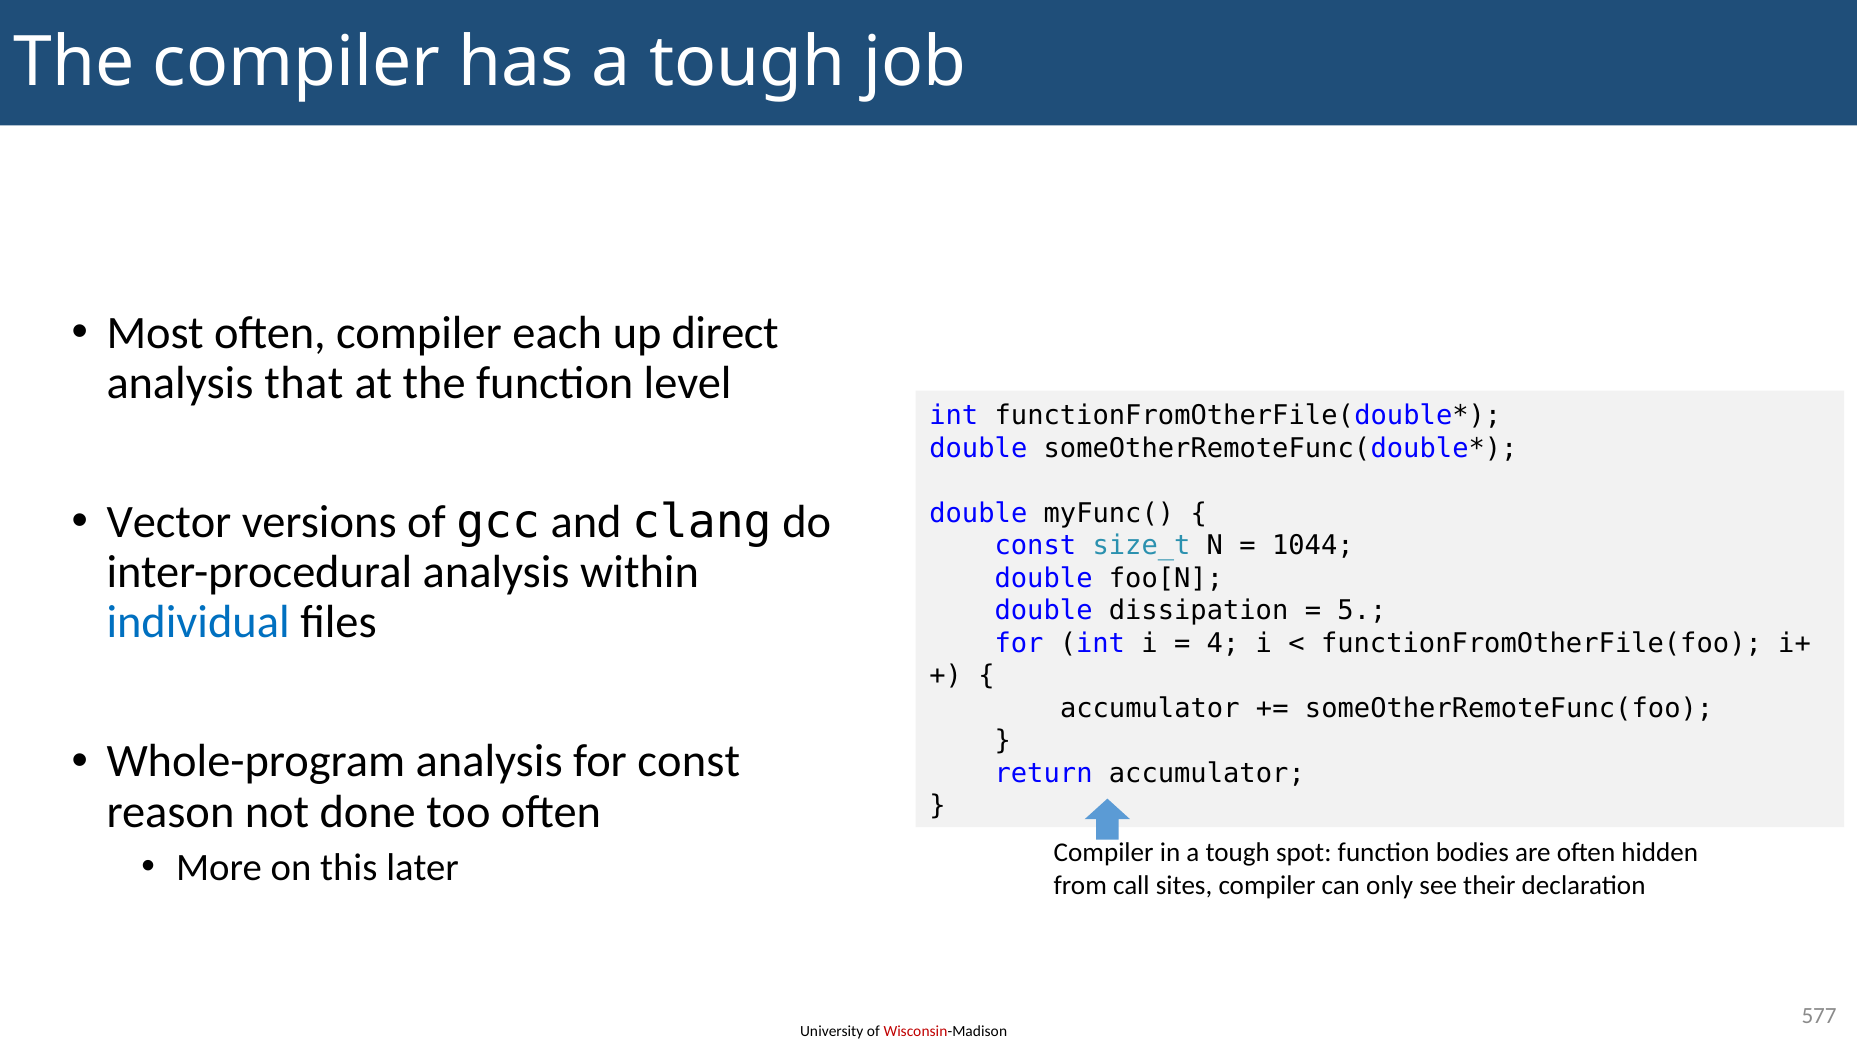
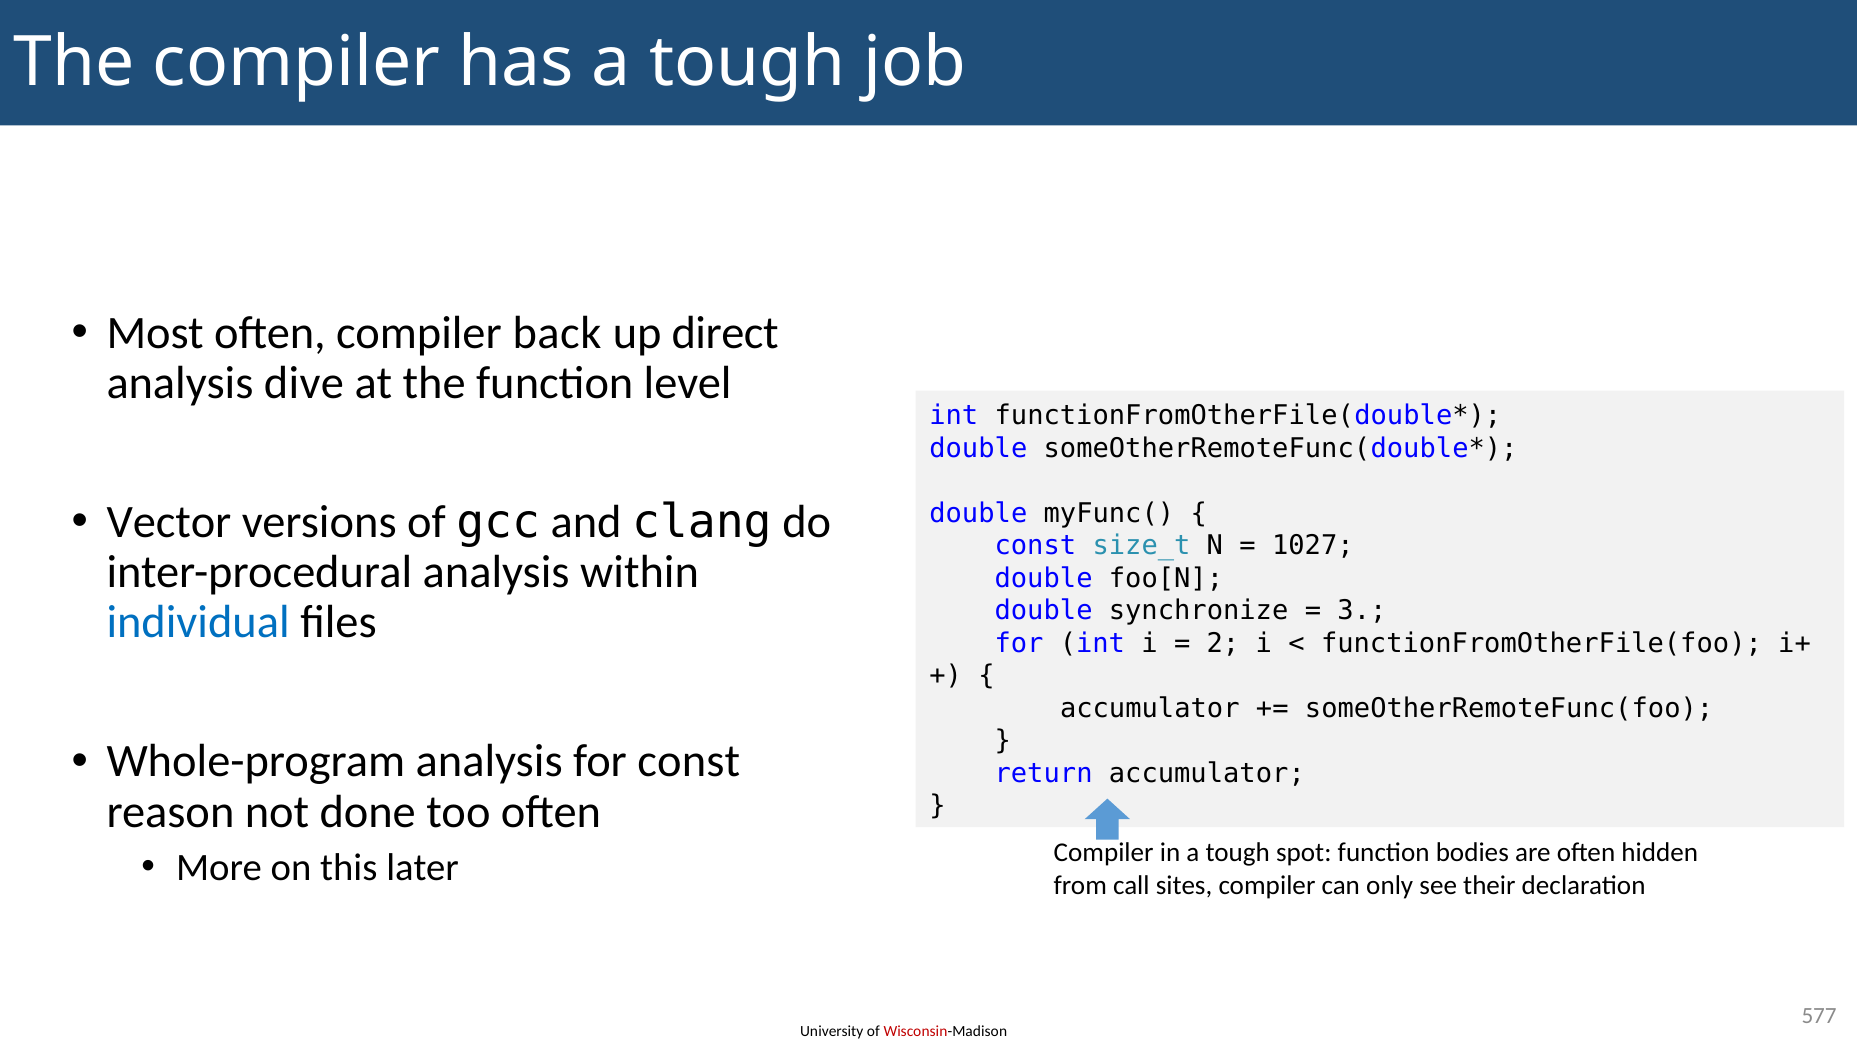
each: each -> back (557, 333)
that: that -> dive (304, 383)
1044: 1044 -> 1027 (1313, 546)
dissipation: dissipation -> synchronize (1199, 611)
5: 5 -> 3 (1362, 611)
4: 4 -> 2 (1223, 643)
